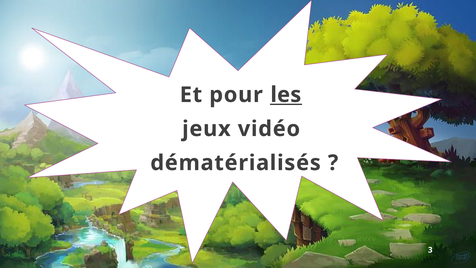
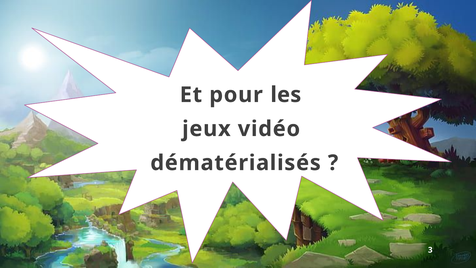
les underline: present -> none (286, 95)
